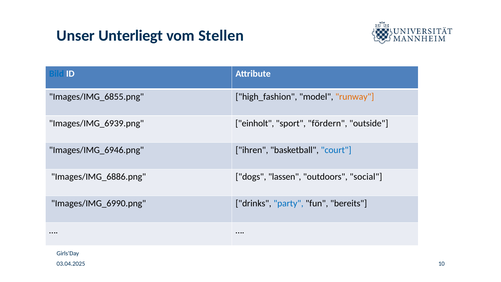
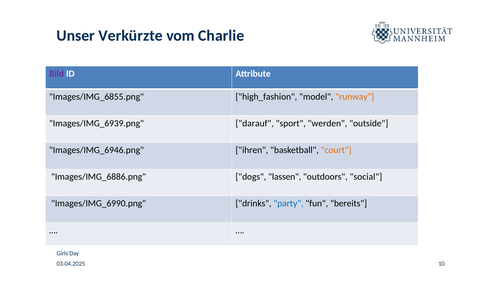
Unterliegt: Unterliegt -> Verkürzte (131, 36)
Stellen: Stellen -> Charlie (221, 36)
Bild colour: blue -> purple (57, 74)
einholt: einholt -> darauf (255, 123)
fördern: fördern -> werden (328, 123)
court colour: blue -> orange (336, 150)
